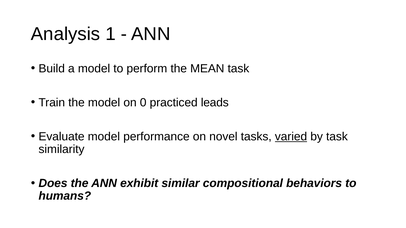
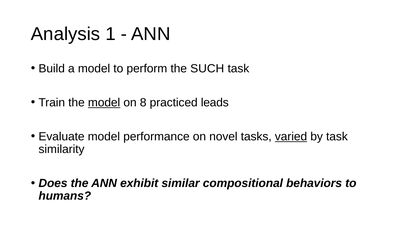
MEAN: MEAN -> SUCH (207, 69)
model underline: none -> present (104, 103)
0: 0 -> 8 (143, 103)
